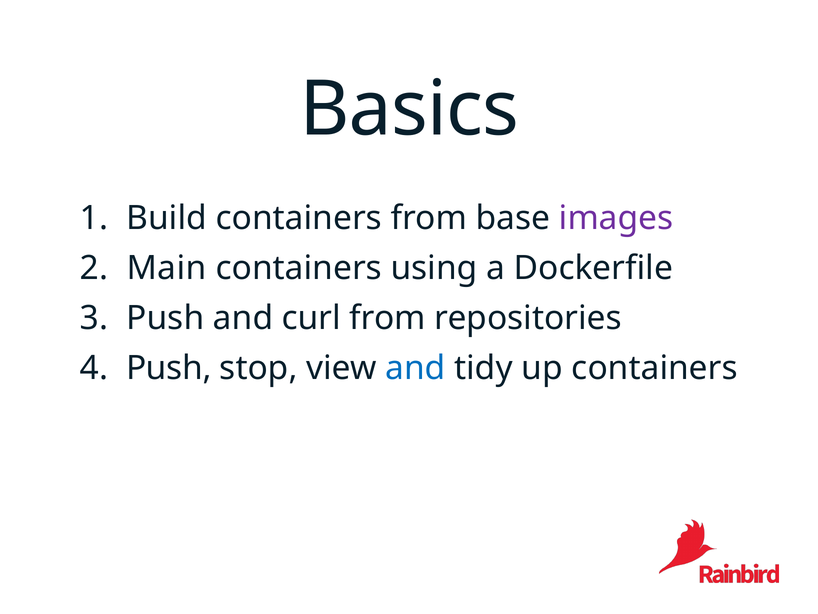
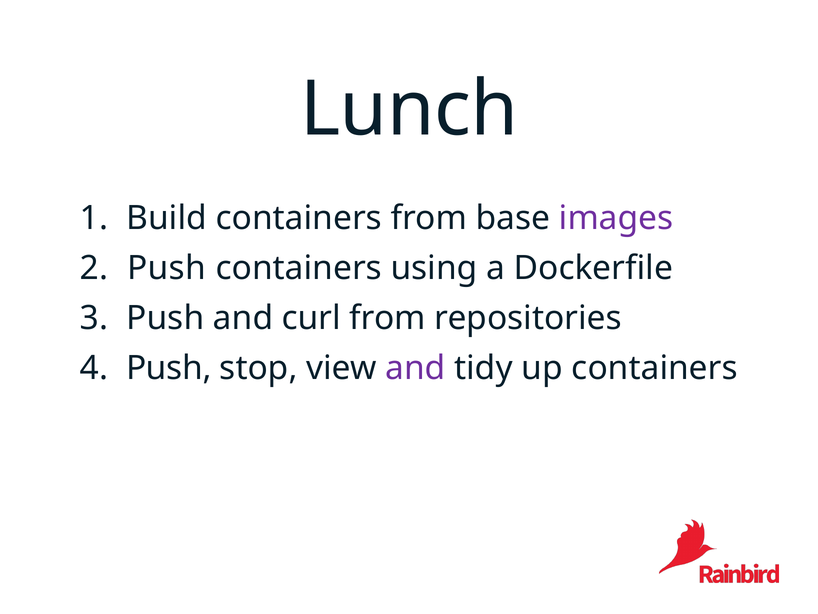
Basics: Basics -> Lunch (409, 109)
Main: Main -> Push (167, 268)
and colour: blue -> purple (415, 368)
